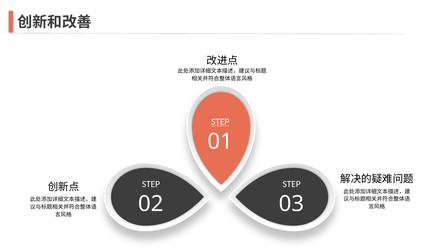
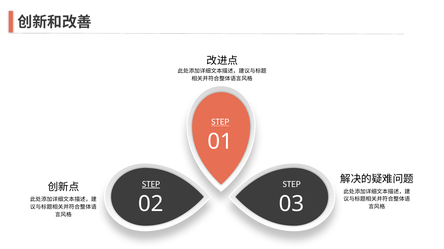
STEP underline: none -> present (151, 185)
